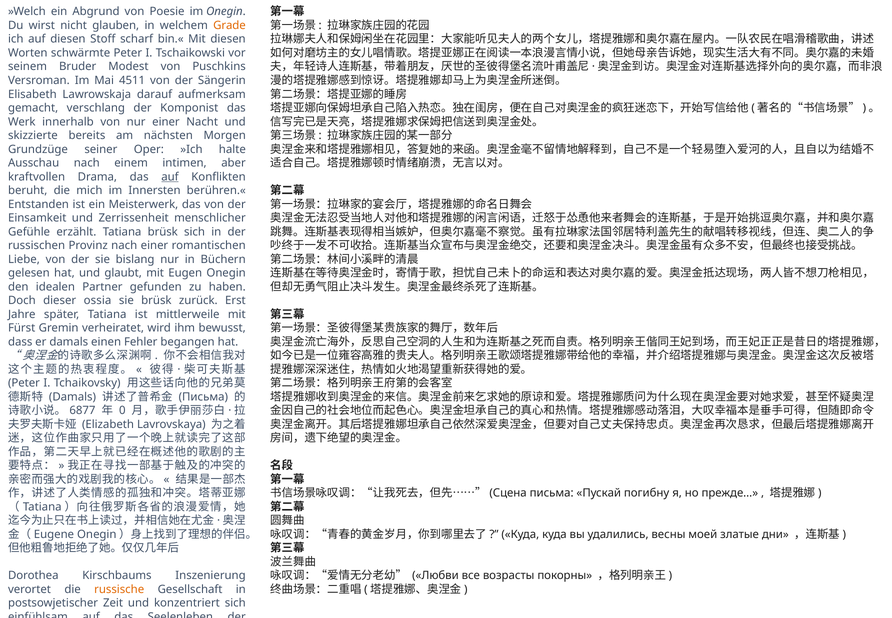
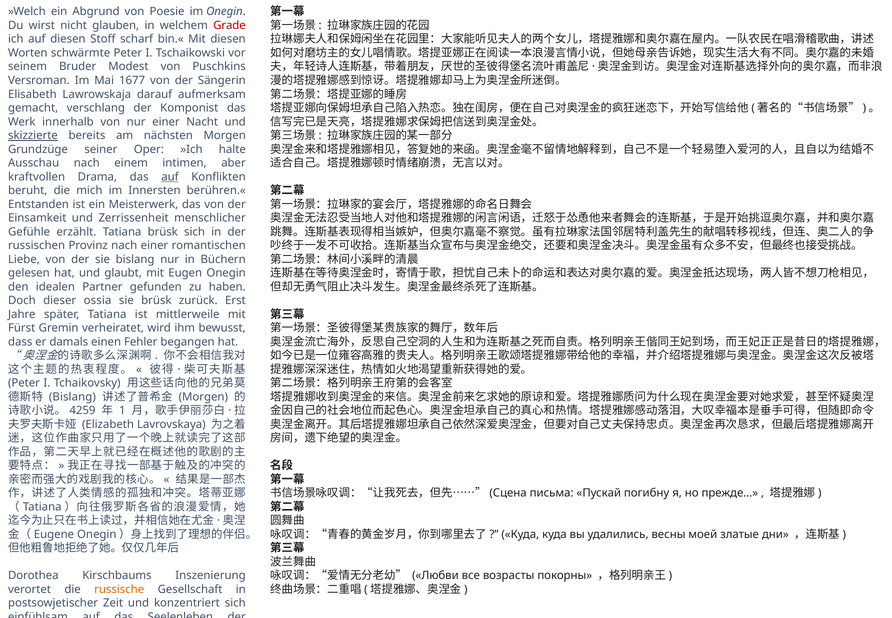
Grade colour: orange -> red (229, 25)
4511: 4511 -> 1677 (132, 80)
skizzierte underline: none -> present (33, 135)
Damals: Damals -> Bislang (72, 397)
Письма: Письма -> Morgen (203, 397)
6877: 6877 -> 4259 (82, 410)
0: 0 -> 1 (122, 410)
